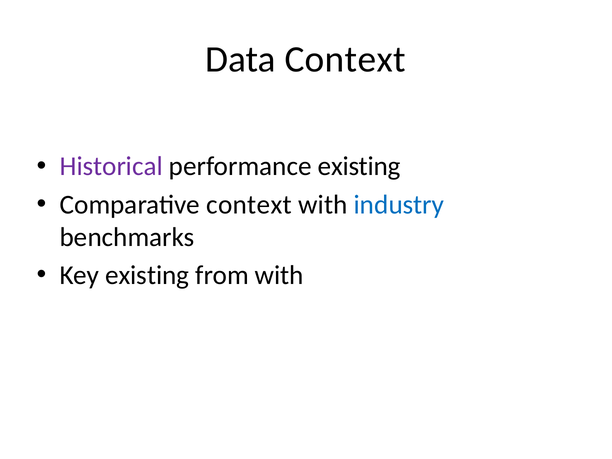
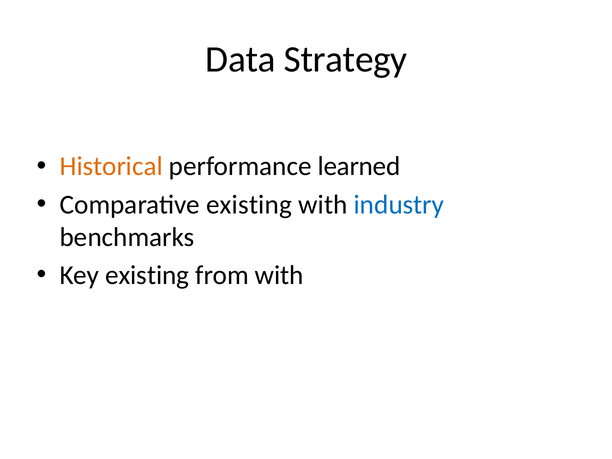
Data Context: Context -> Strategy (346, 59)
Historical colour: purple -> orange (111, 166)
performance existing: existing -> learned (359, 166)
Comparative context: context -> existing (249, 205)
